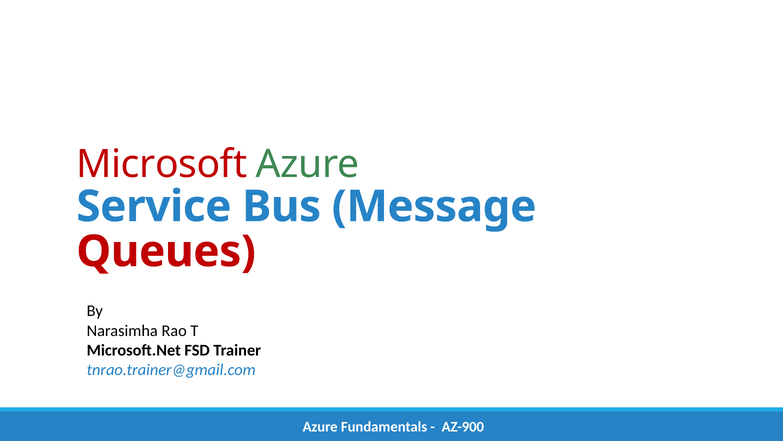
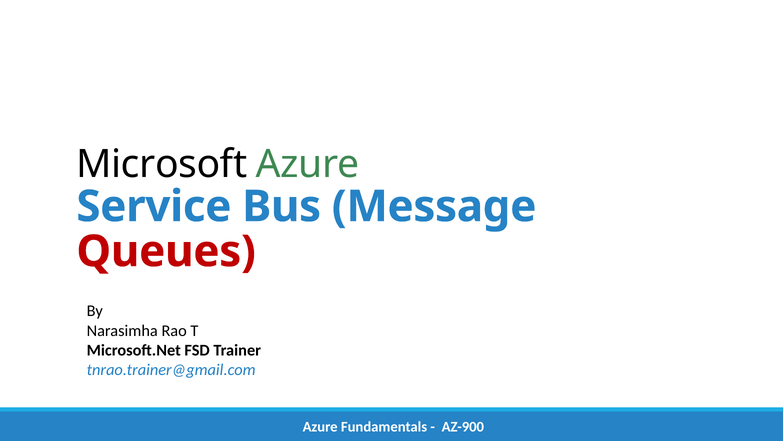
Microsoft colour: red -> black (162, 164)
